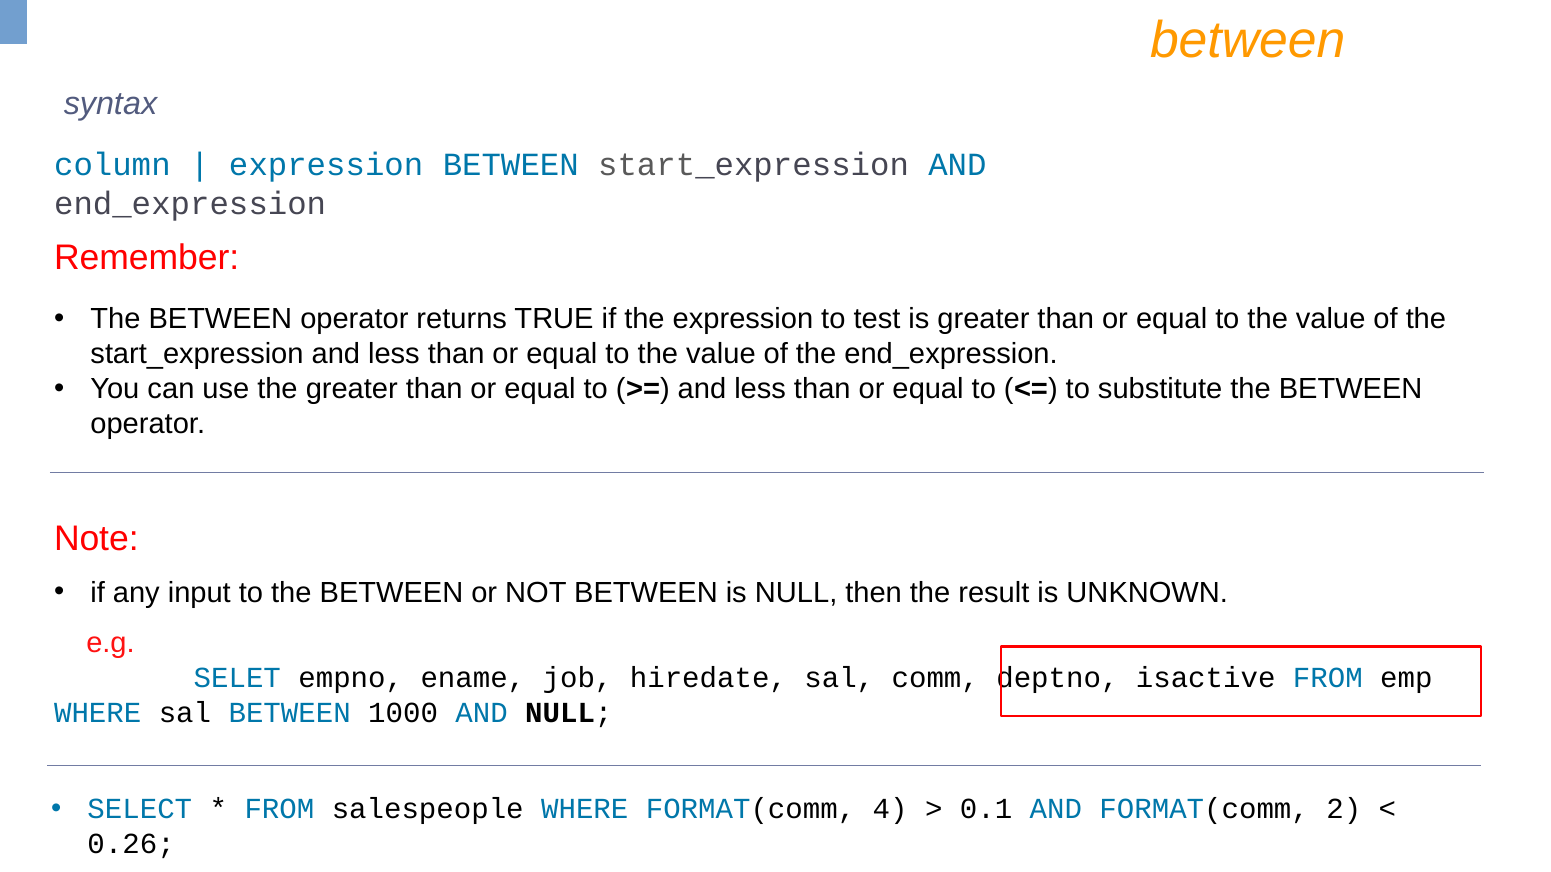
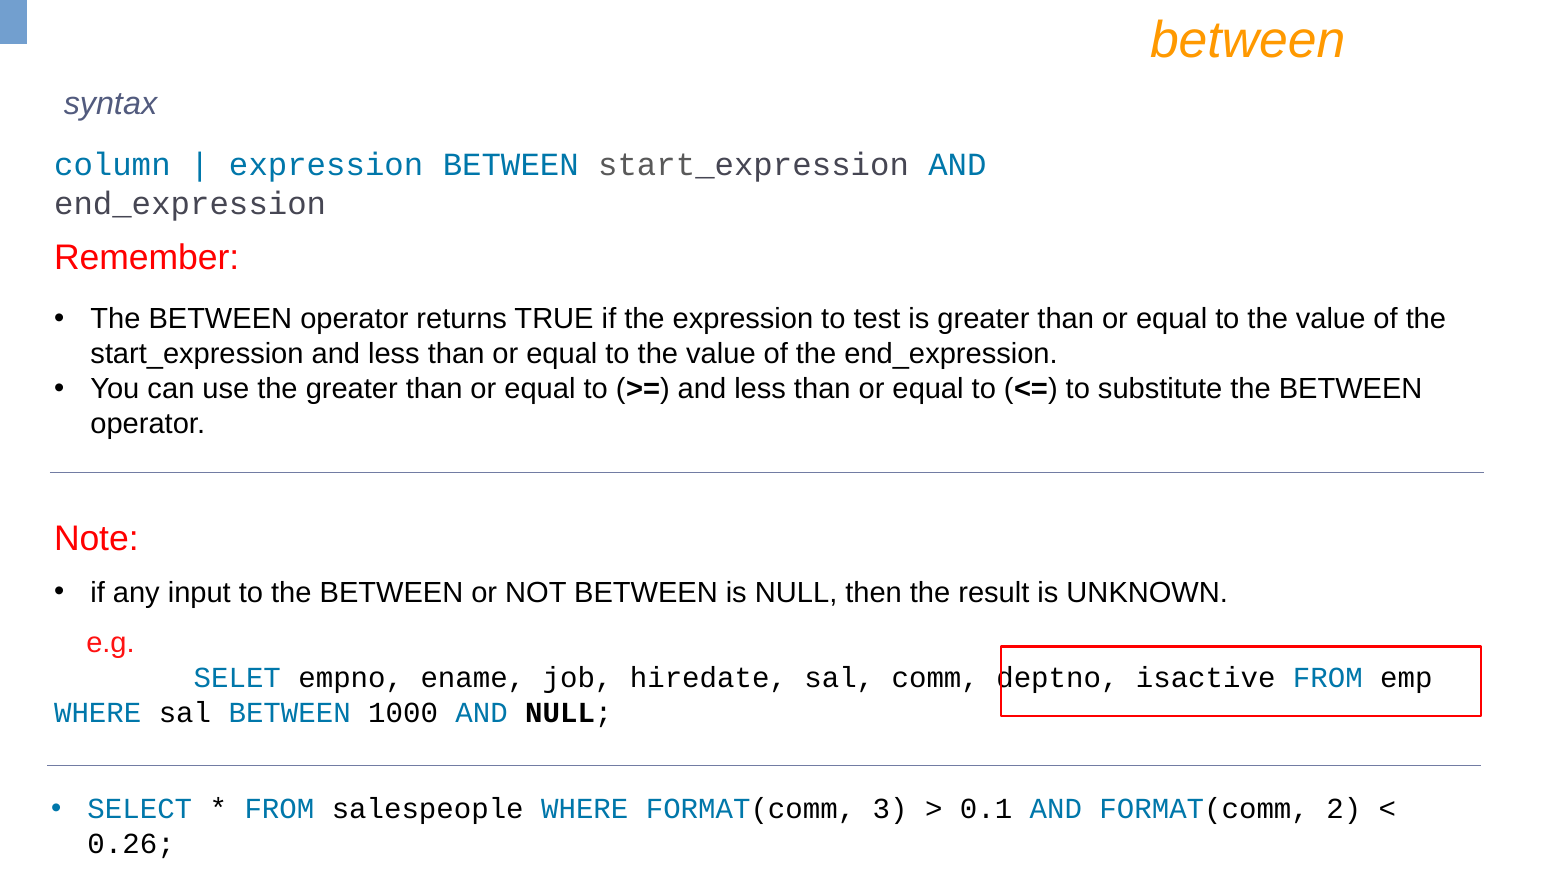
4: 4 -> 3 (890, 809)
